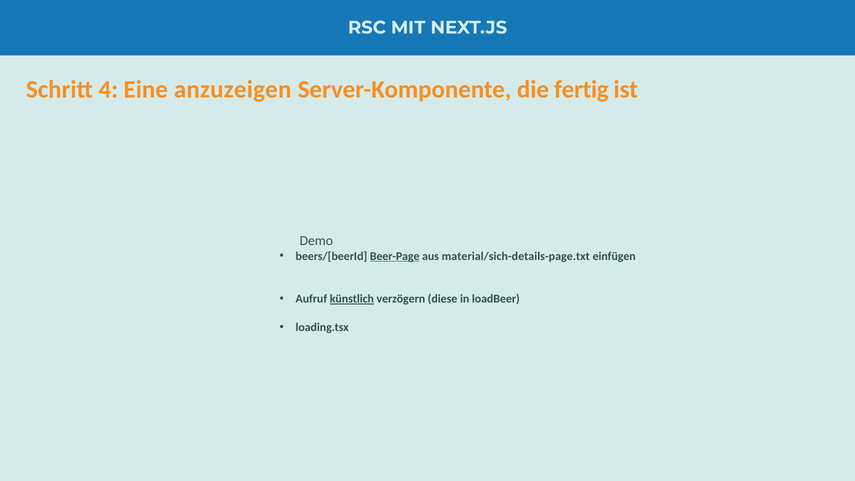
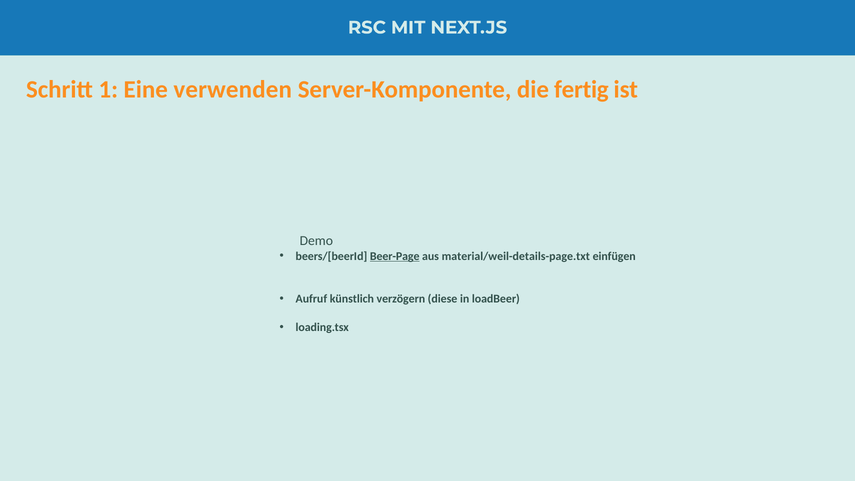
4: 4 -> 1 (108, 90)
anzuzeigen: anzuzeigen -> verwenden (233, 90)
material/sich-details-page.txt: material/sich-details-page.txt -> material/weil-details-page.txt (516, 256)
künstlich underline: present -> none (352, 299)
